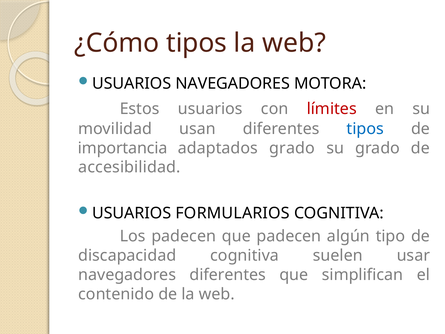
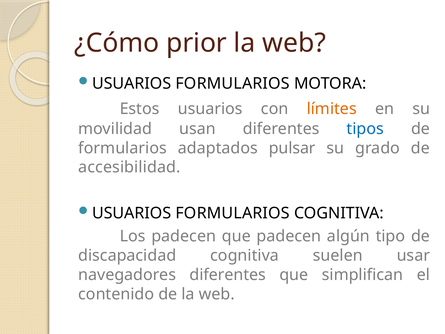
¿Cómo tipos: tipos -> prior (197, 43)
NAVEGADORES: NAVEGADORES -> FORMULARIOS (233, 83)
límites colour: red -> orange (332, 109)
importancia: importancia -> formularios (123, 148)
adaptados grado: grado -> pulsar (292, 148)
